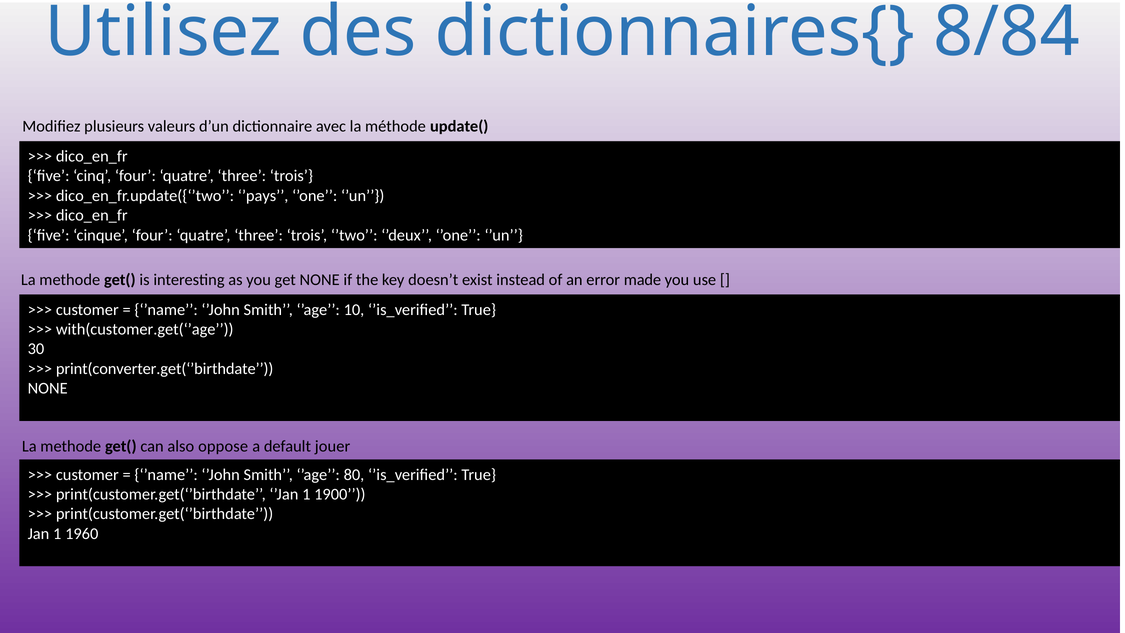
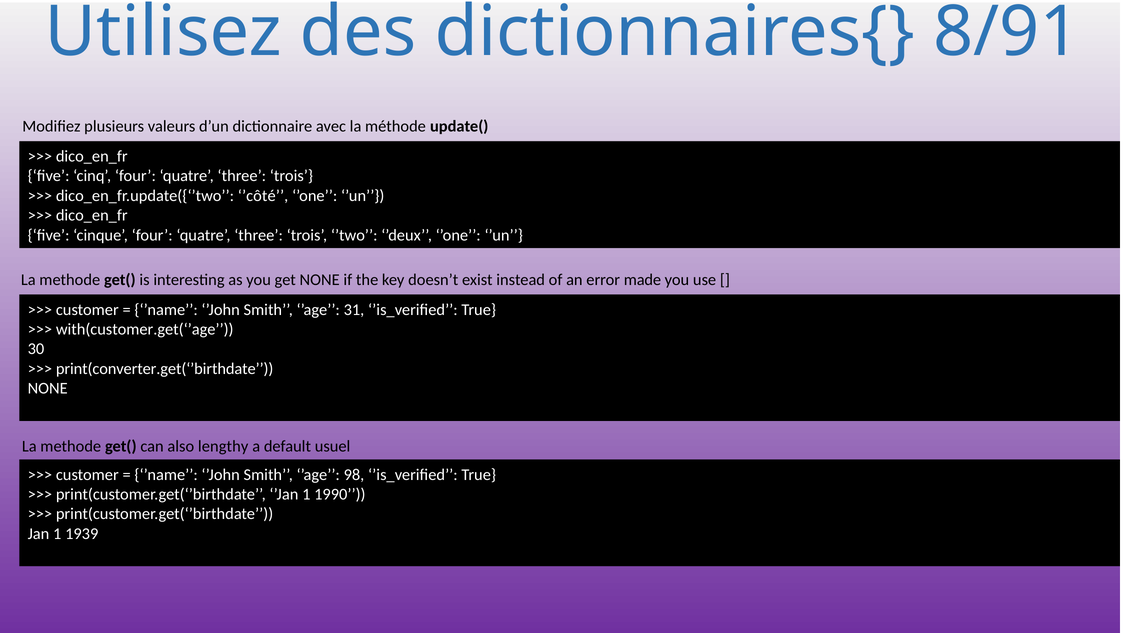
8/84: 8/84 -> 8/91 (1006, 32)
’pays: ’pays -> ’côté (263, 196)
10: 10 -> 31 (354, 309)
oppose: oppose -> lengthy (223, 446)
jouer: jouer -> usuel (333, 446)
80: 80 -> 98 (354, 474)
1900: 1900 -> 1990 (340, 494)
1960: 1960 -> 1939 (82, 534)
